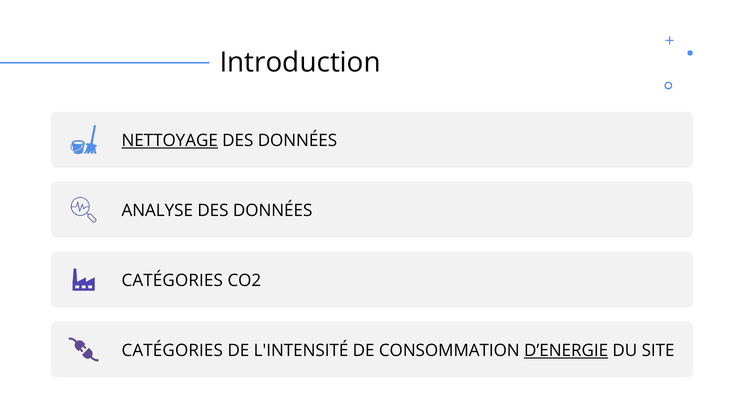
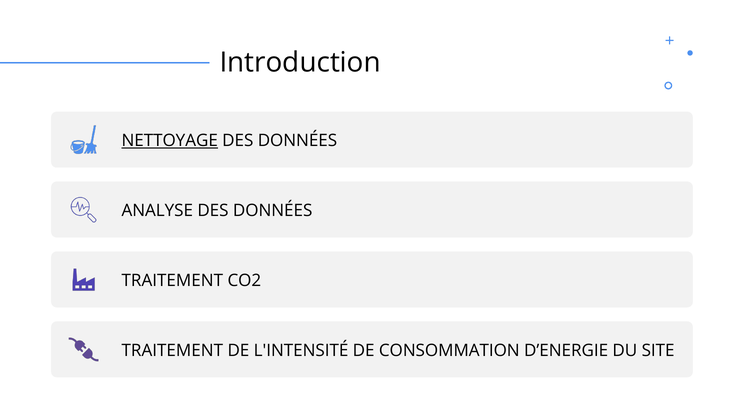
CATÉGORIES: CATÉGORIES -> TRAITEMENT (172, 280)
CATÉGORIES: CATÉGORIES -> TRAITEMENT (172, 350)
D’ENERGIE underline: present -> none (566, 350)
